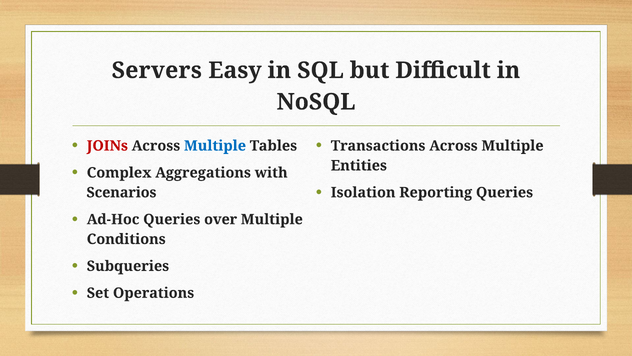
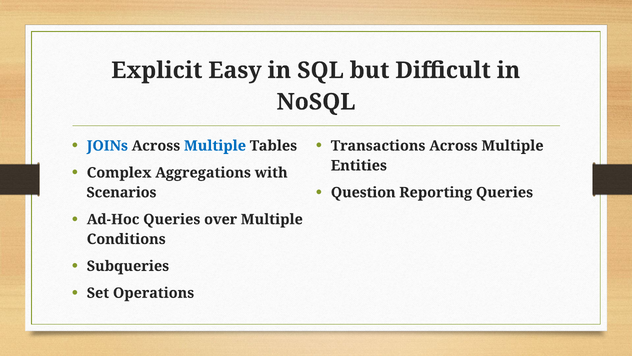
Servers: Servers -> Explicit (157, 70)
JOINs colour: red -> blue (107, 146)
Isolation: Isolation -> Question (363, 192)
